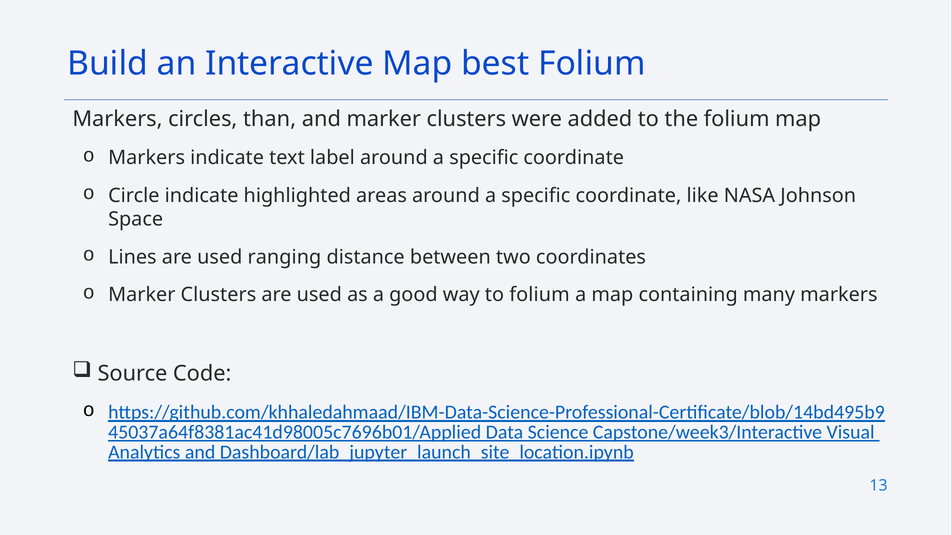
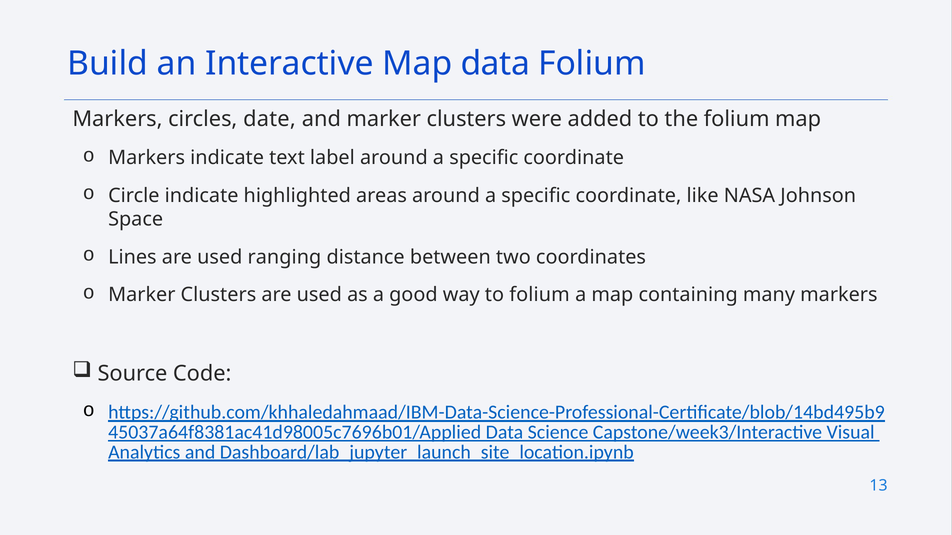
Map best: best -> data (495, 64)
than: than -> date (269, 119)
